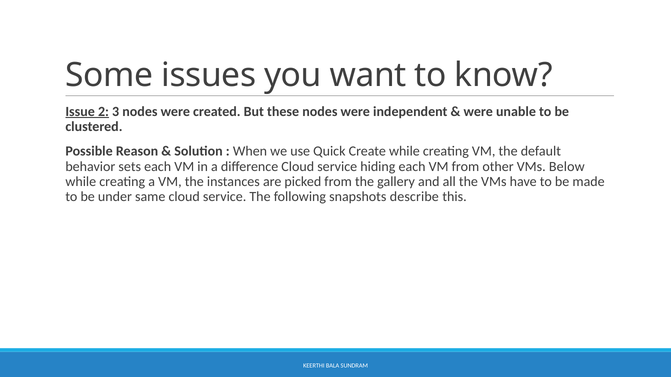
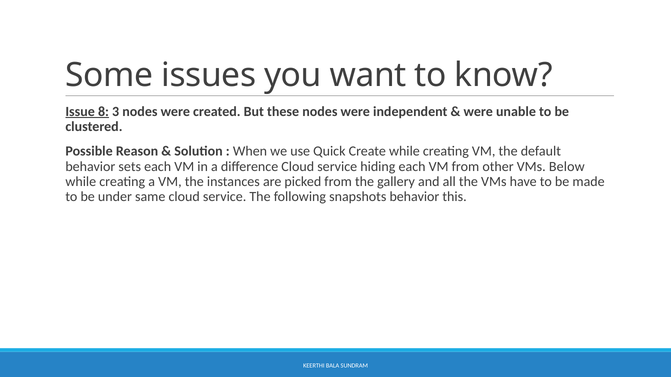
2: 2 -> 8 (103, 112)
snapshots describe: describe -> behavior (414, 197)
